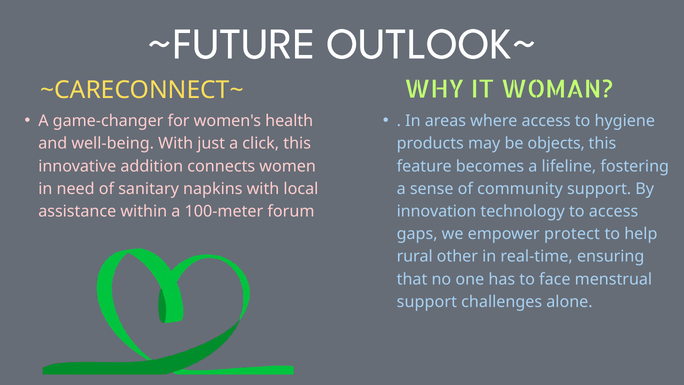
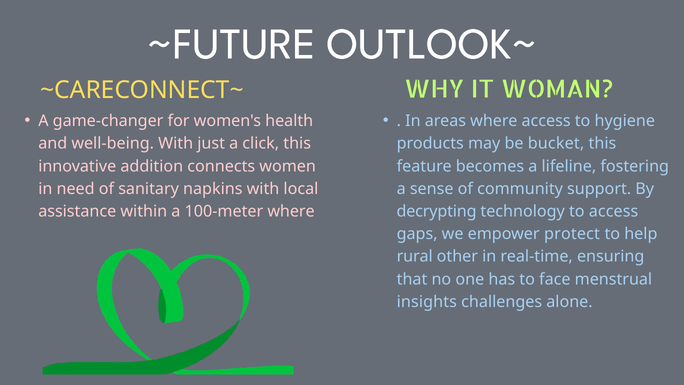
objects: objects -> bucket (556, 143)
100-meter forum: forum -> where (291, 211)
innovation: innovation -> decrypting (437, 211)
support: support -> insights (427, 302)
